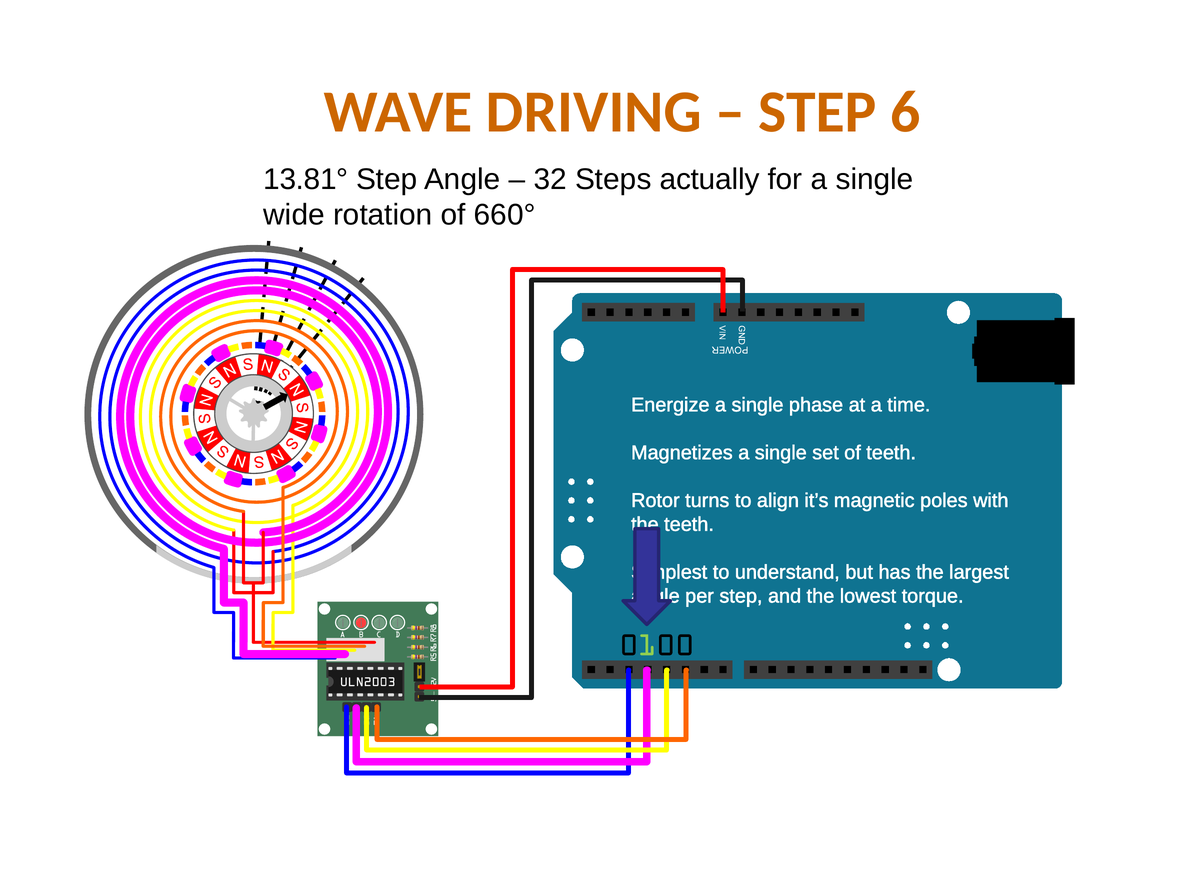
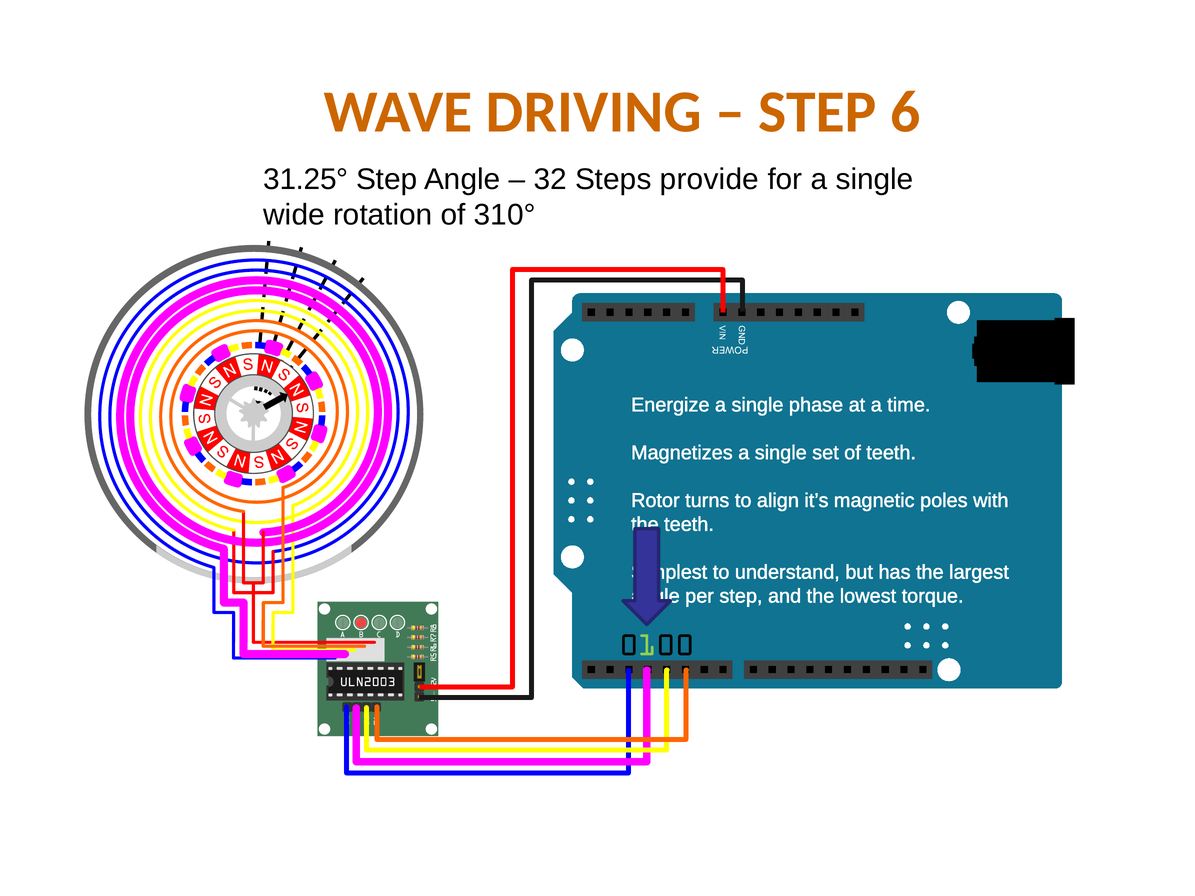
13.81°: 13.81° -> 31.25° (306, 179)
actually: actually -> provide (709, 179)
660°: 660° -> 310° (505, 215)
